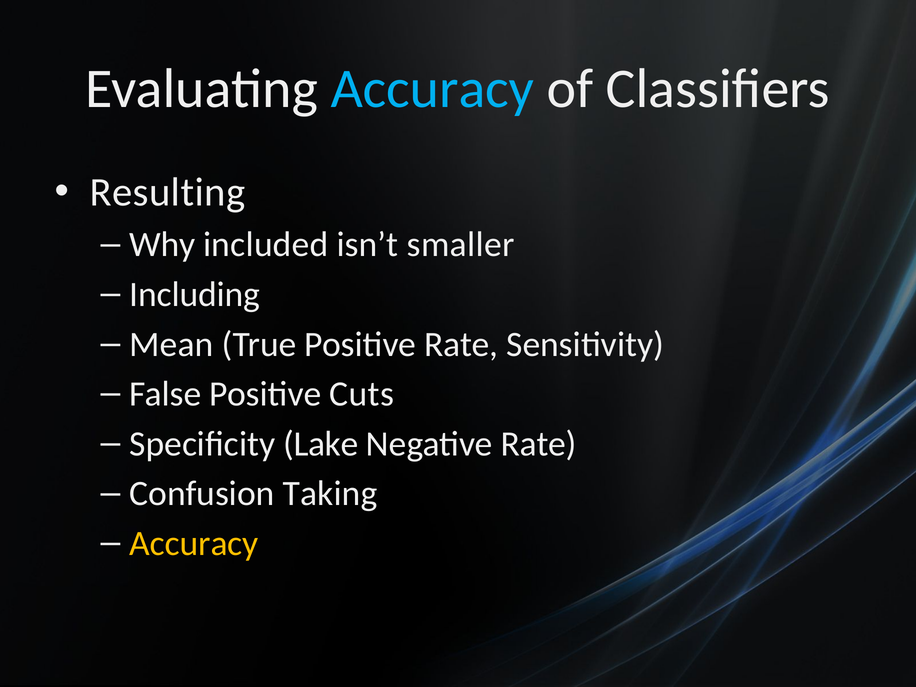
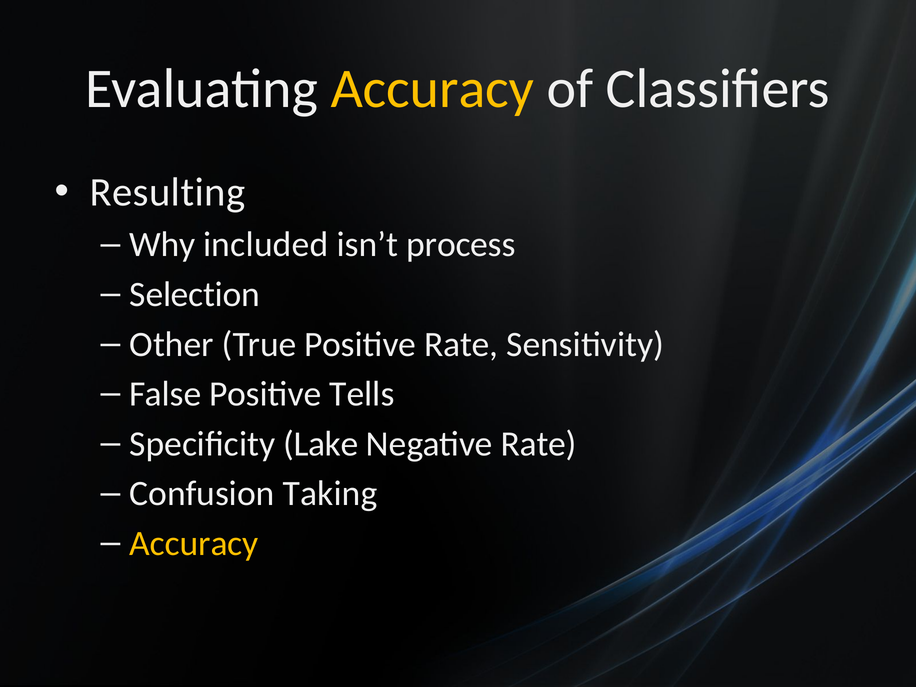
Accuracy colour: light blue -> yellow (432, 89)
smaller: smaller -> process (461, 245)
Including: Including -> Selection (195, 295)
Mean: Mean -> Other (172, 344)
Cuts: Cuts -> Tells (362, 394)
